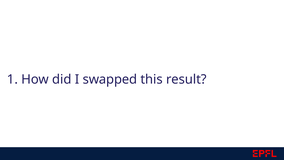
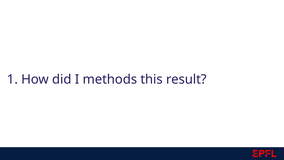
swapped: swapped -> methods (110, 79)
